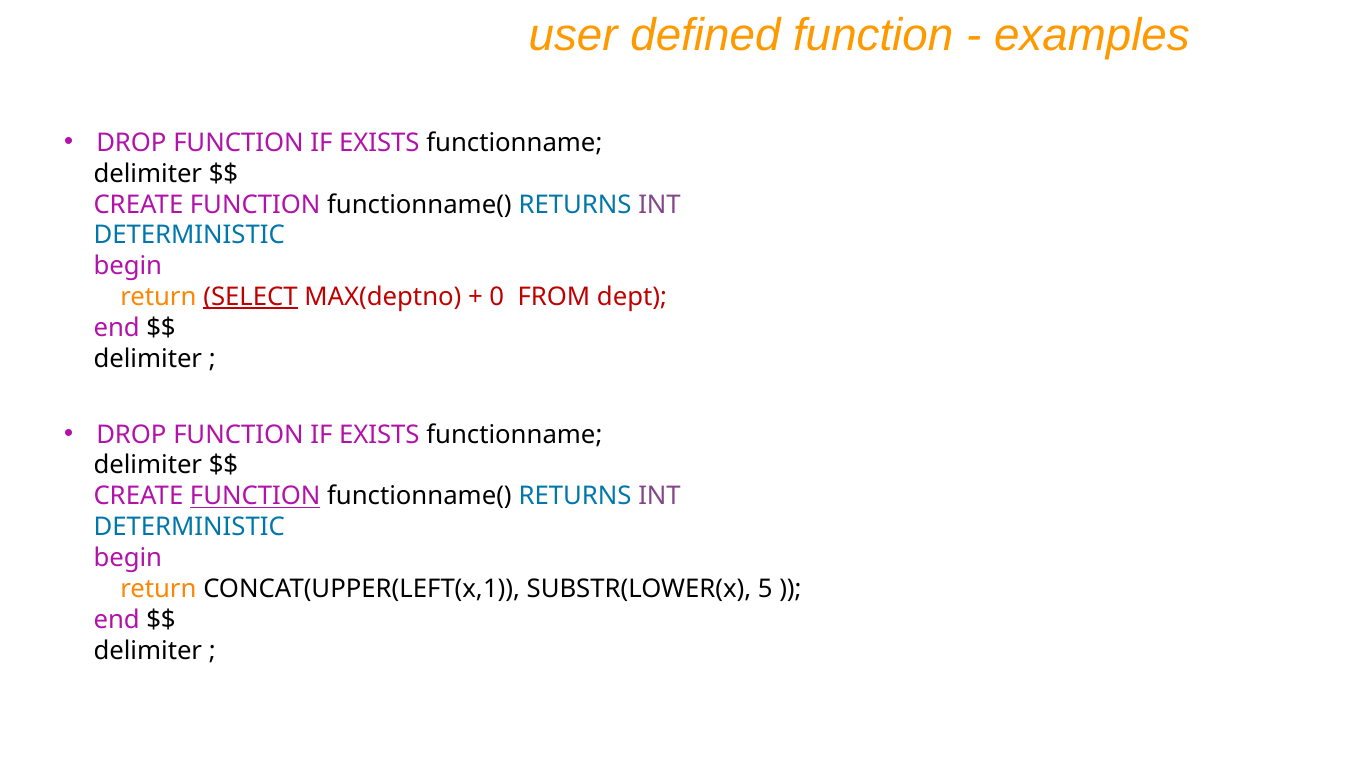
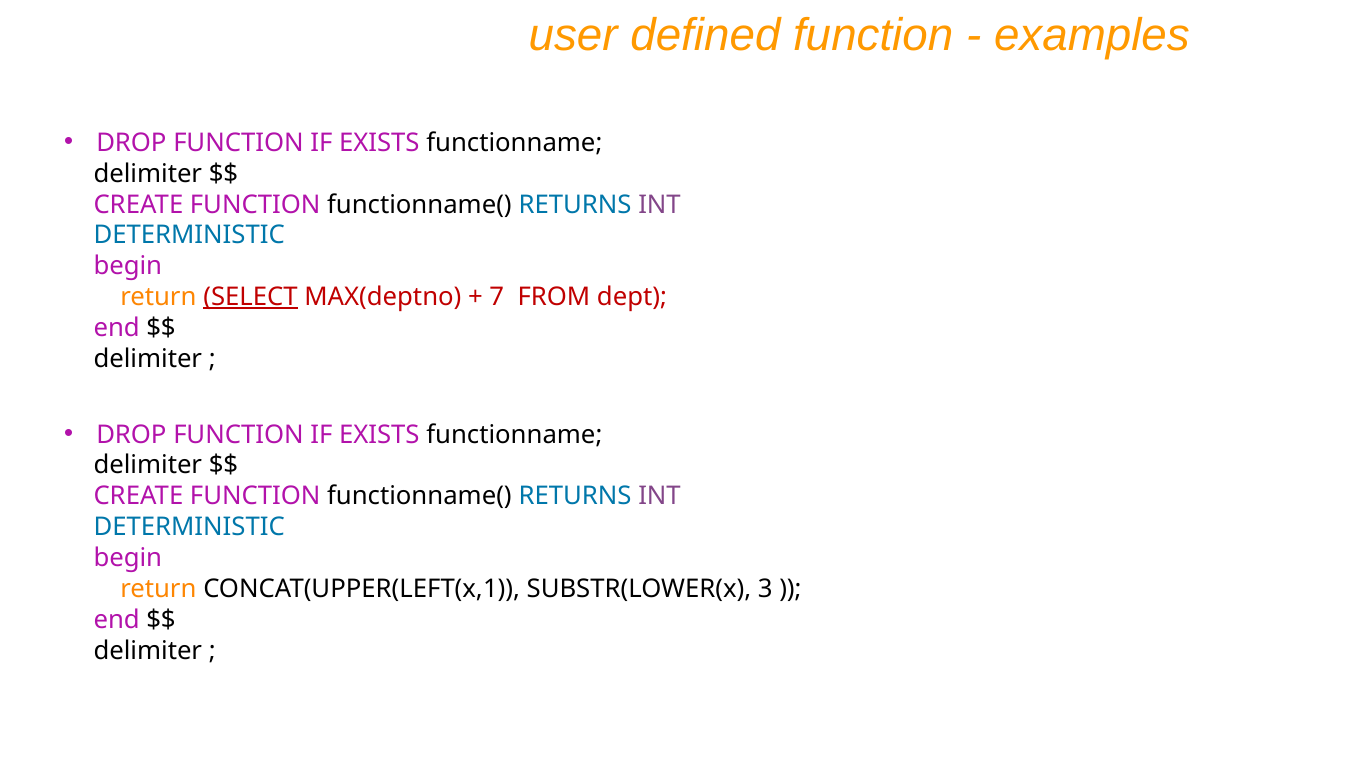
0: 0 -> 7 (497, 297)
FUNCTION underline: present -> none (255, 496)
5: 5 -> 3 (765, 589)
